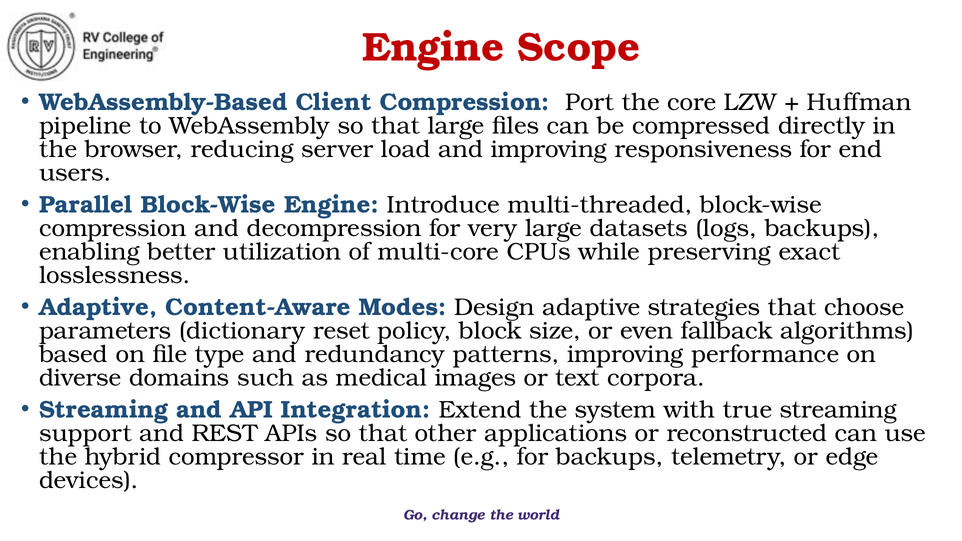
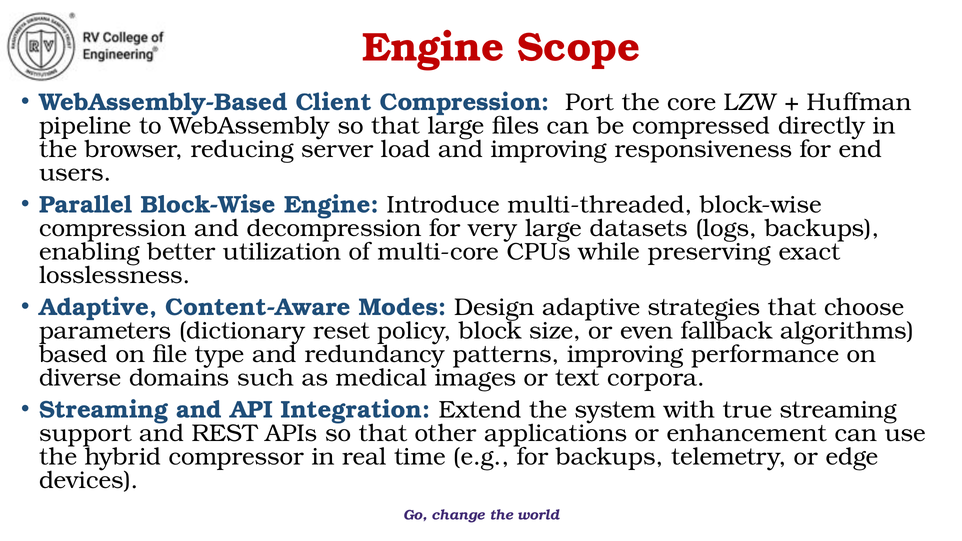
reconstructed: reconstructed -> enhancement (747, 433)
